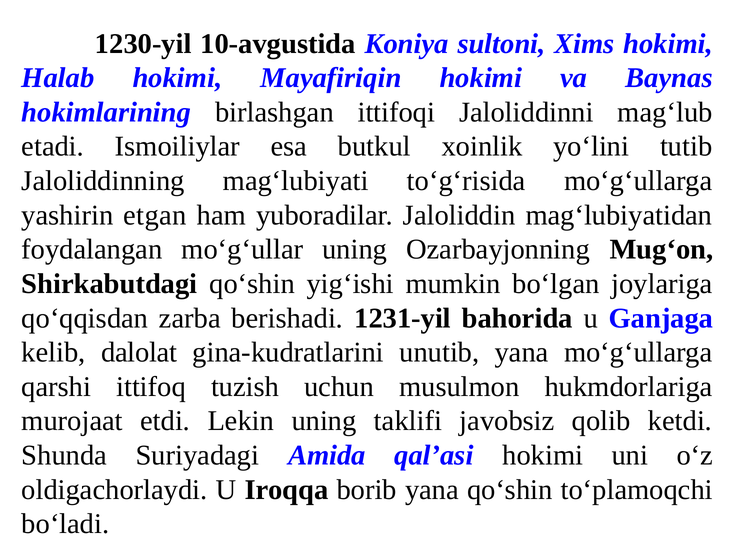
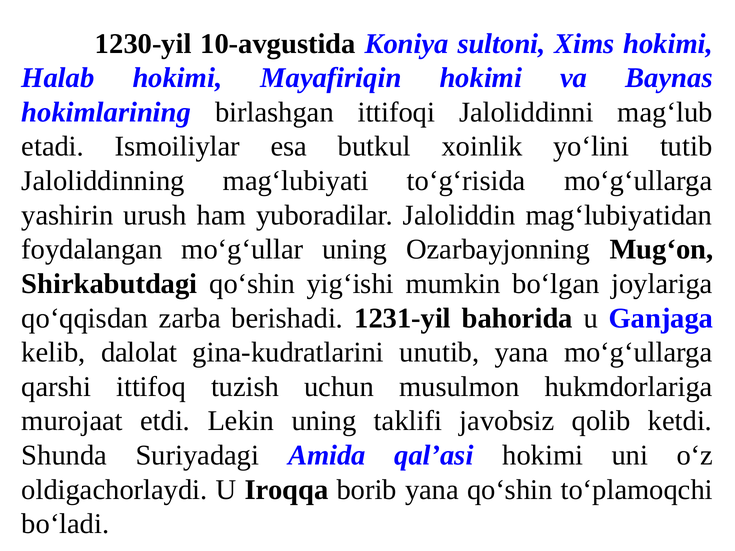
etgan: etgan -> urush (155, 215)
